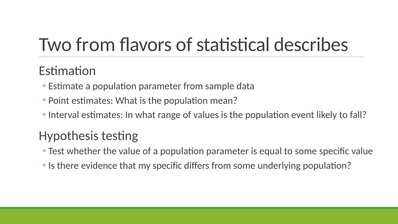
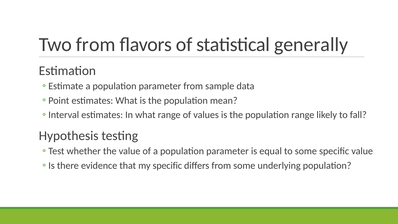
describes: describes -> generally (311, 45)
population event: event -> range (303, 115)
